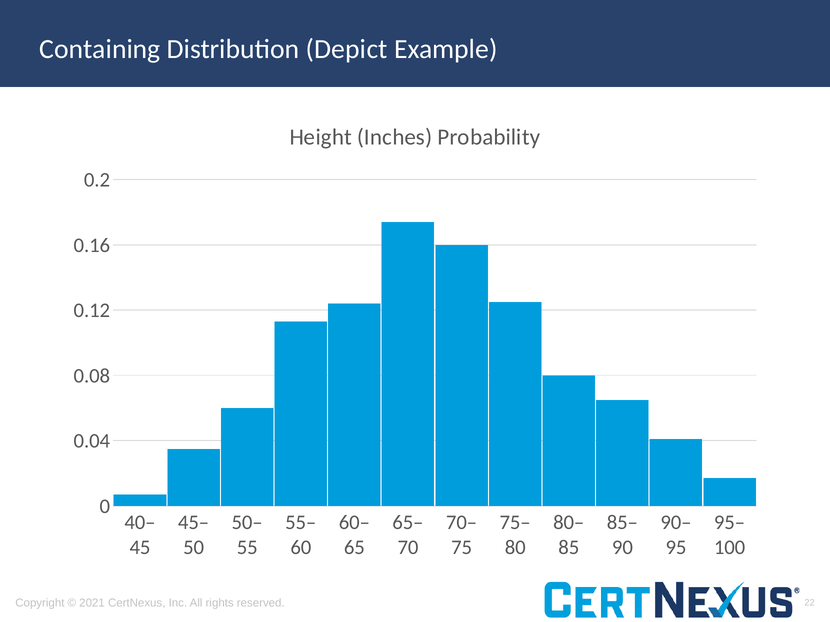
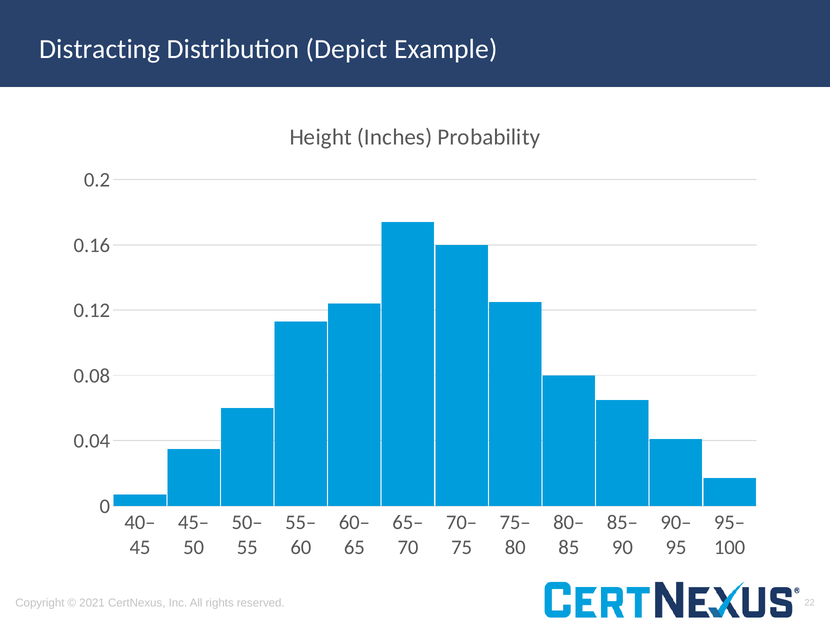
Containing: Containing -> Distracting (100, 49)
